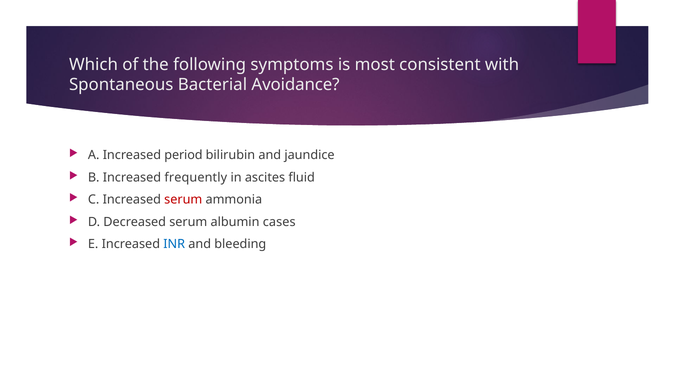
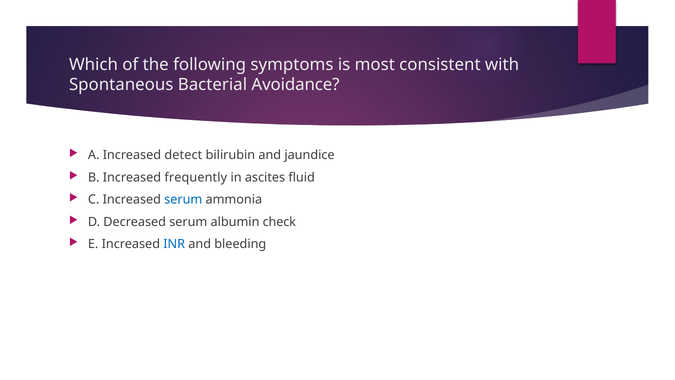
period: period -> detect (183, 155)
serum colour: red -> blue (183, 200)
cases: cases -> check (279, 222)
